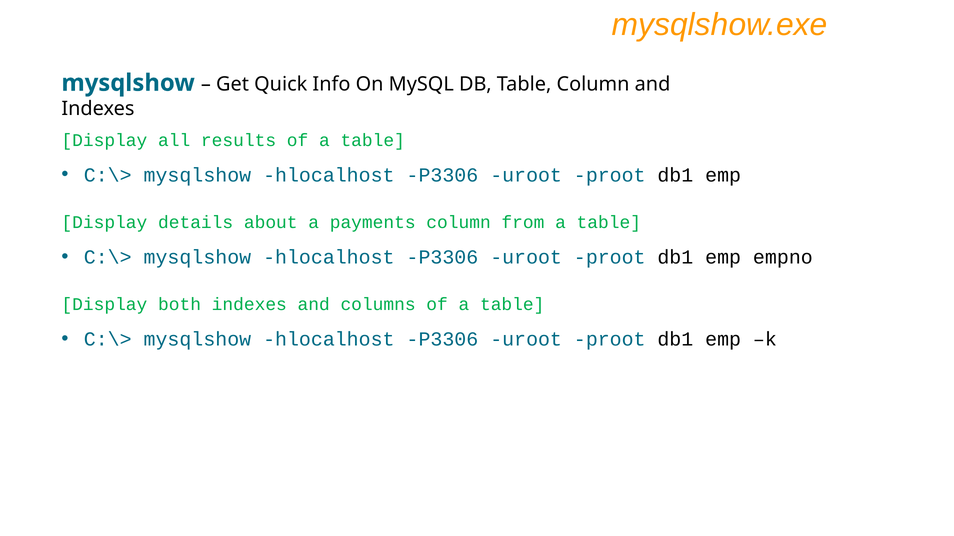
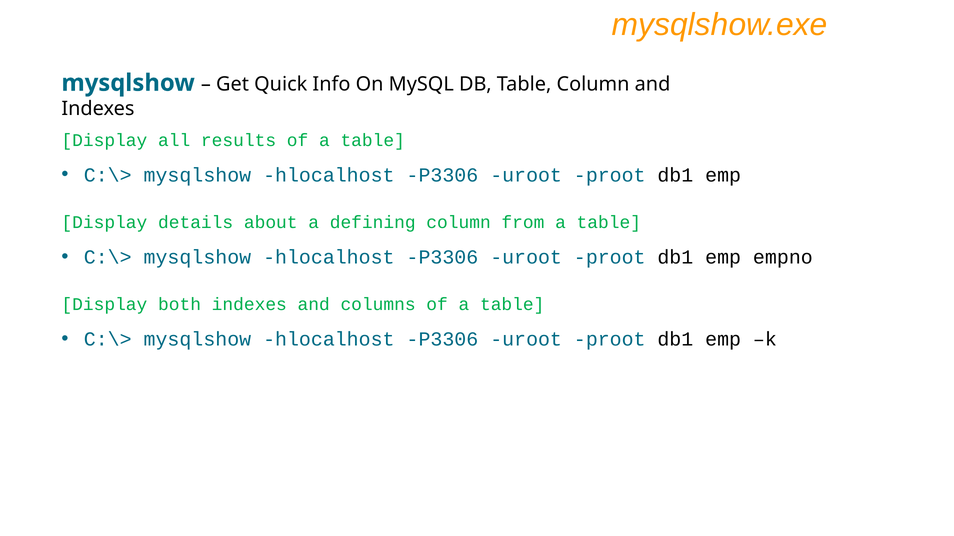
payments: payments -> defining (373, 223)
